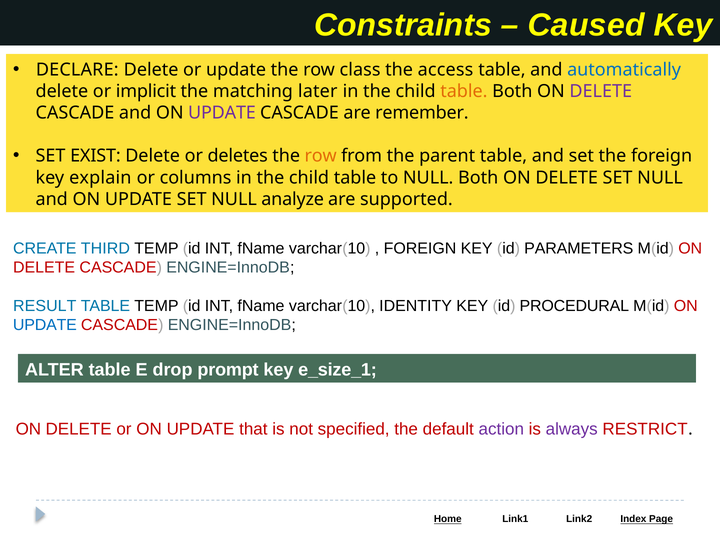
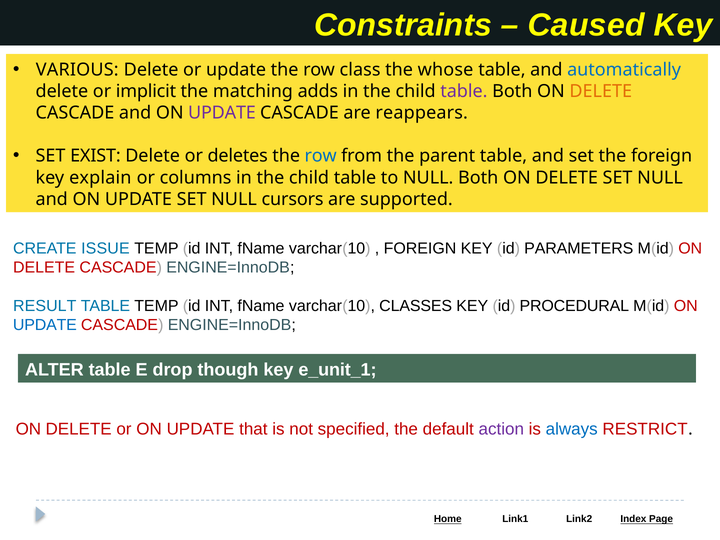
DECLARE: DECLARE -> VARIOUS (77, 70)
access: access -> whose (446, 70)
later: later -> adds (318, 91)
table colour: orange -> purple (464, 91)
DELETE colour: purple -> orange (601, 91)
remember: remember -> reappears (422, 113)
row colour: orange -> blue (321, 156)
analyze: analyze -> cursors (293, 199)
THIRD: THIRD -> ISSUE (105, 248)
IDENTITY: IDENTITY -> CLASSES (416, 306)
prompt: prompt -> though (228, 370)
e_size_1: e_size_1 -> e_unit_1 (337, 370)
always colour: purple -> blue (572, 429)
